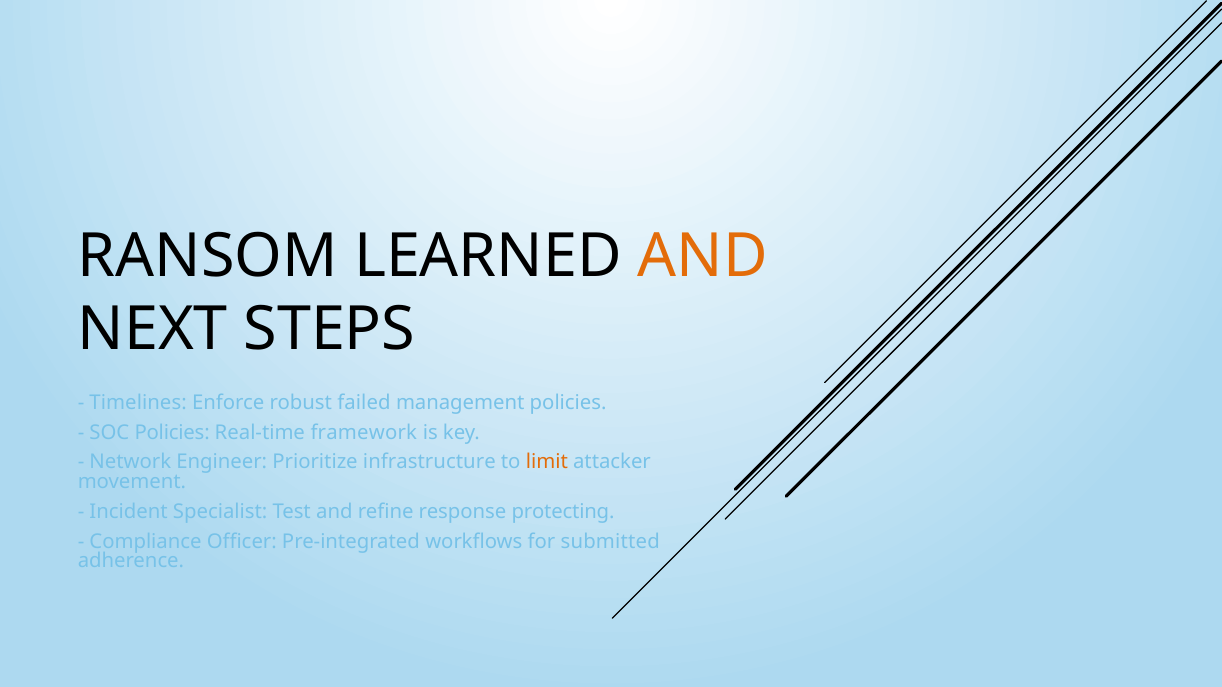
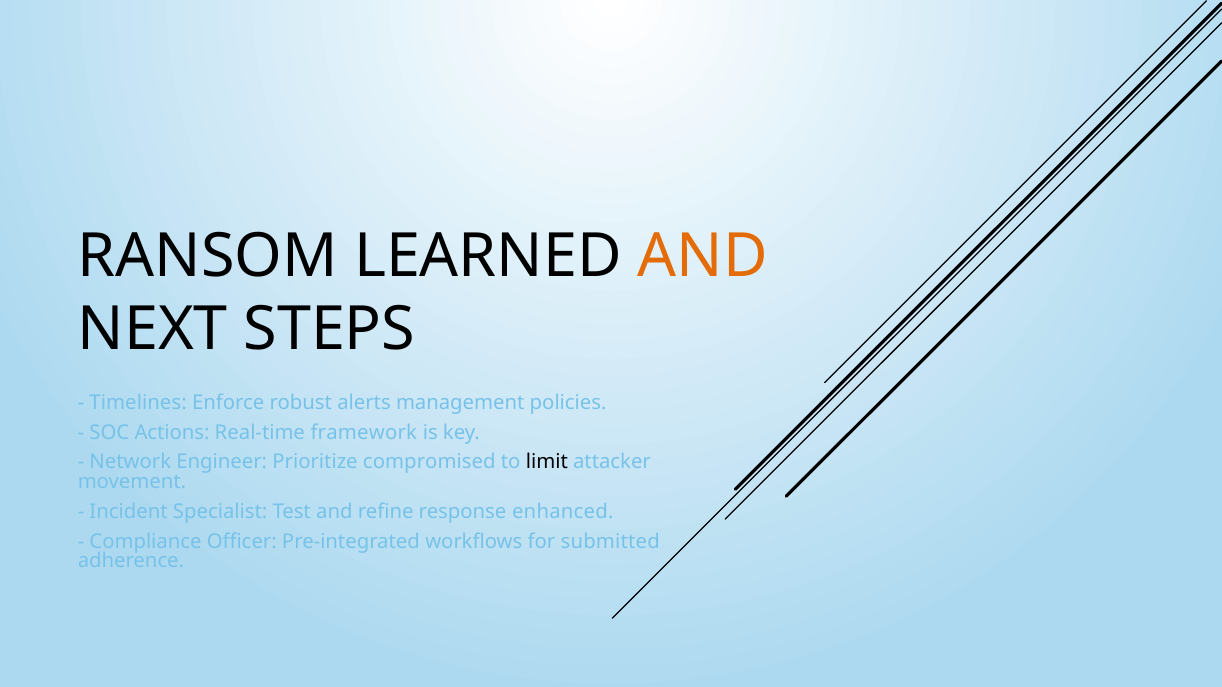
failed: failed -> alerts (364, 403)
SOC Policies: Policies -> Actions (172, 433)
infrastructure: infrastructure -> compromised (429, 462)
limit colour: orange -> black (547, 462)
protecting: protecting -> enhanced (563, 512)
